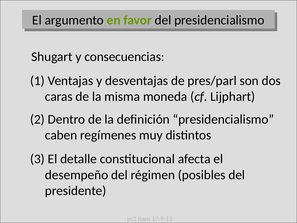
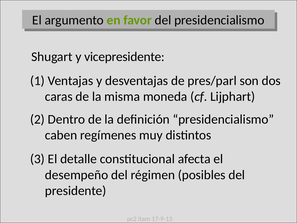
consecuencias: consecuencias -> vicepresidente (124, 57)
